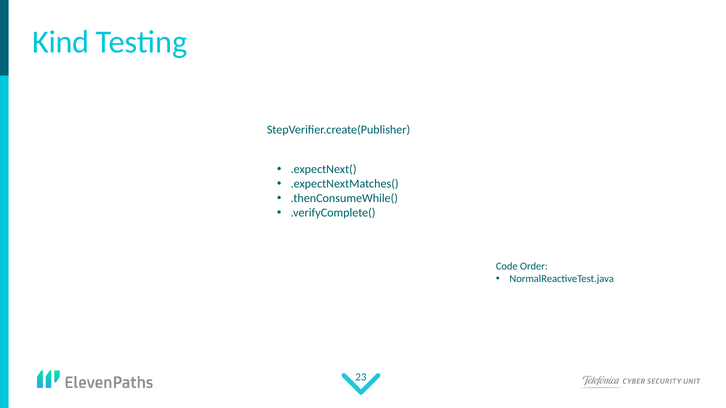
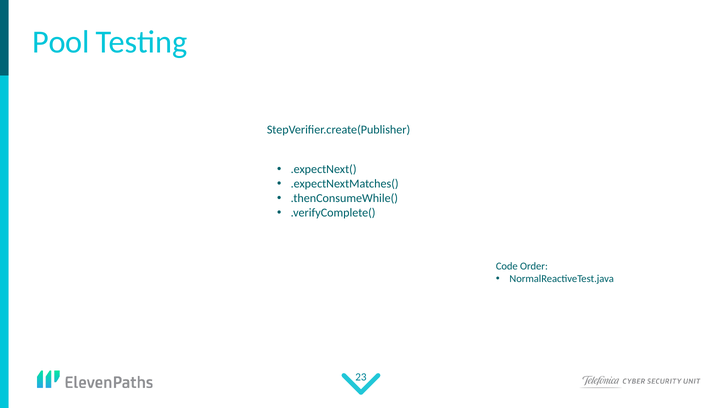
Kind: Kind -> Pool (61, 42)
